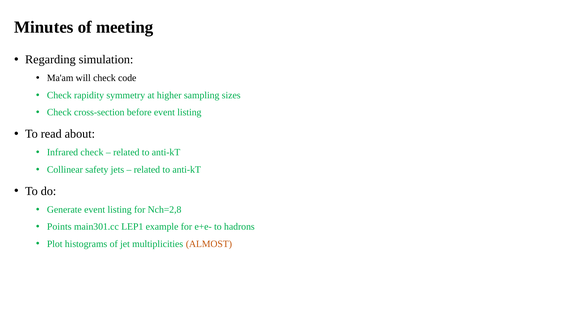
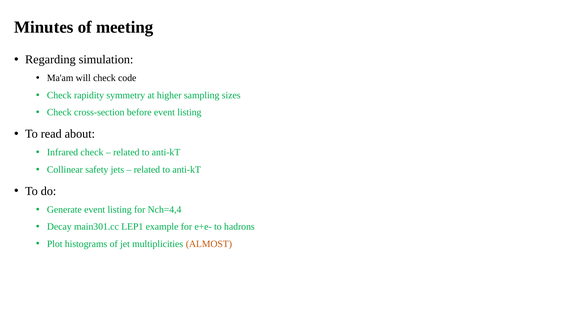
Nch=2,8: Nch=2,8 -> Nch=4,4 (165, 209)
Points: Points -> Decay (59, 226)
